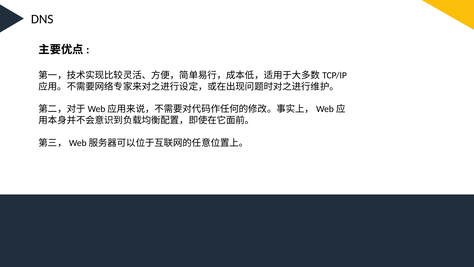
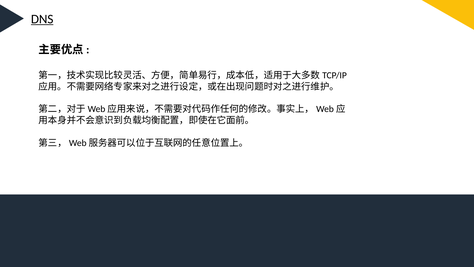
DNS underline: none -> present (42, 19)
